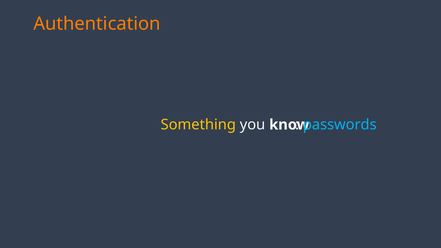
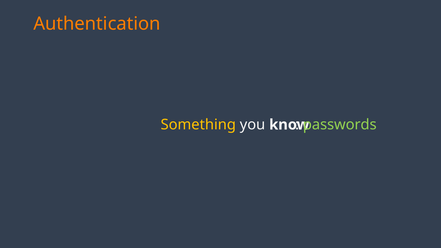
passwords colour: light blue -> light green (340, 125)
